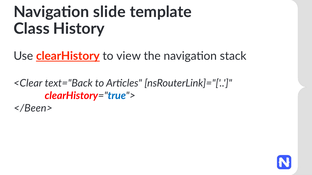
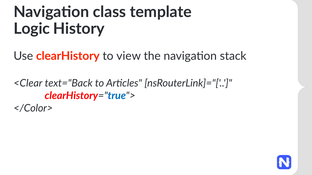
slide: slide -> class (109, 12)
Class: Class -> Logic (32, 29)
clearHistory underline: present -> none (68, 56)
</Been>: </Been> -> </Color> (33, 108)
